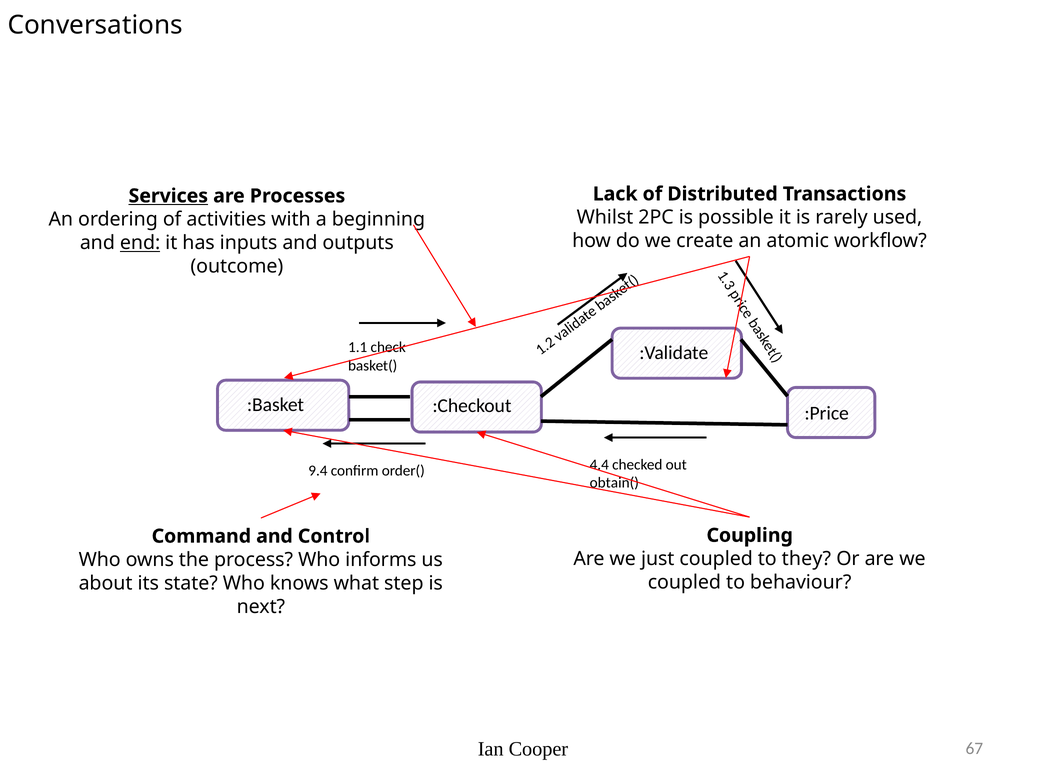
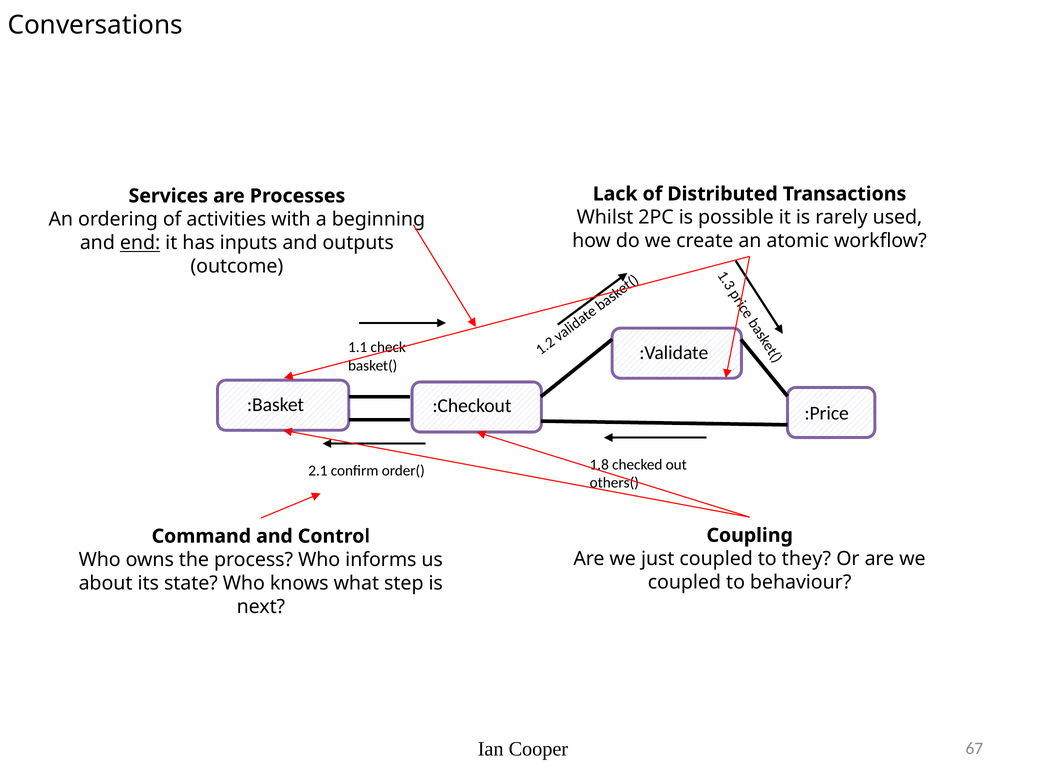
Services underline: present -> none (168, 196)
4.4: 4.4 -> 1.8 (599, 465)
9.4: 9.4 -> 2.1 (318, 471)
obtain(: obtain( -> others( (614, 483)
